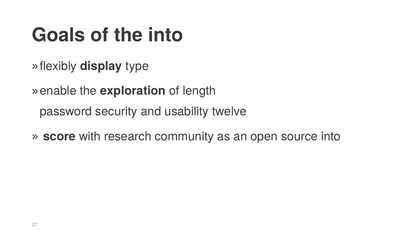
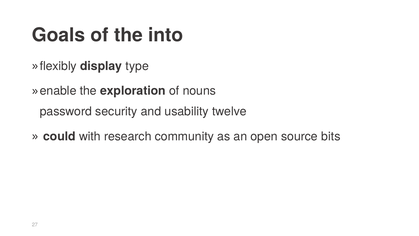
length: length -> nouns (199, 91)
score: score -> could (59, 136)
source into: into -> bits (331, 136)
